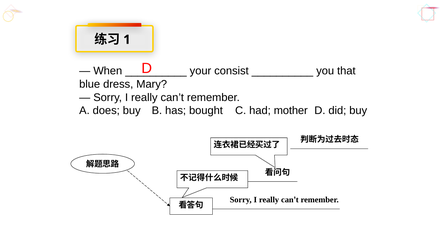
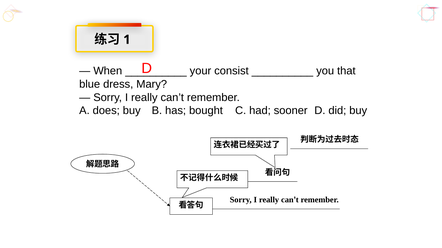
mother: mother -> sooner (291, 111)
